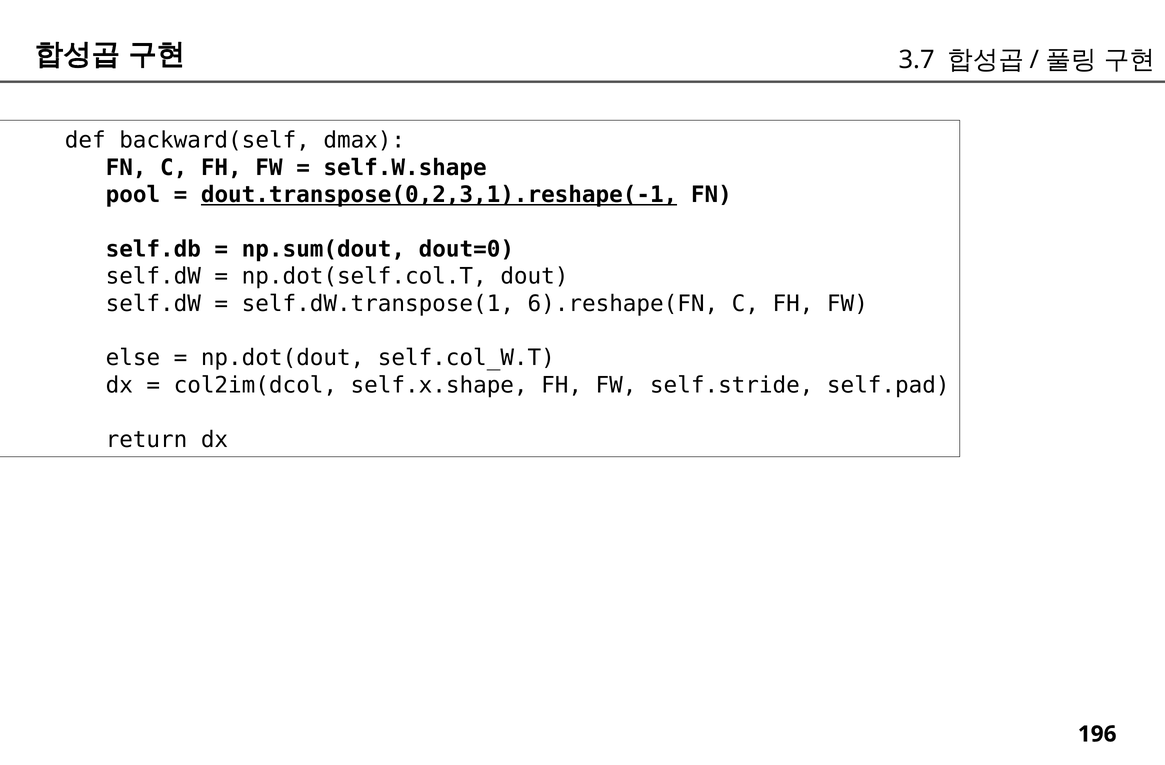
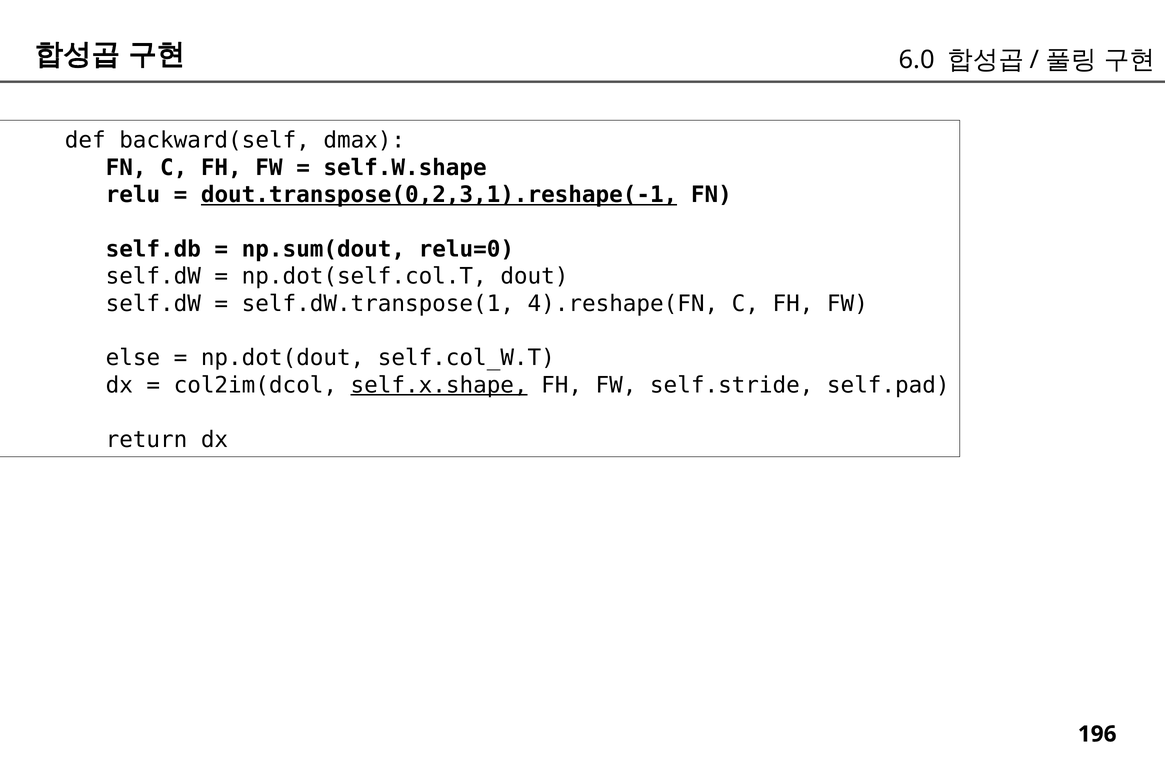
3.7: 3.7 -> 6.0 (917, 60)
pool: pool -> relu (133, 195)
dout=0: dout=0 -> relu=0 (466, 249)
6).reshape(FN: 6).reshape(FN -> 4).reshape(FN (623, 304)
self.x.shape underline: none -> present (439, 385)
